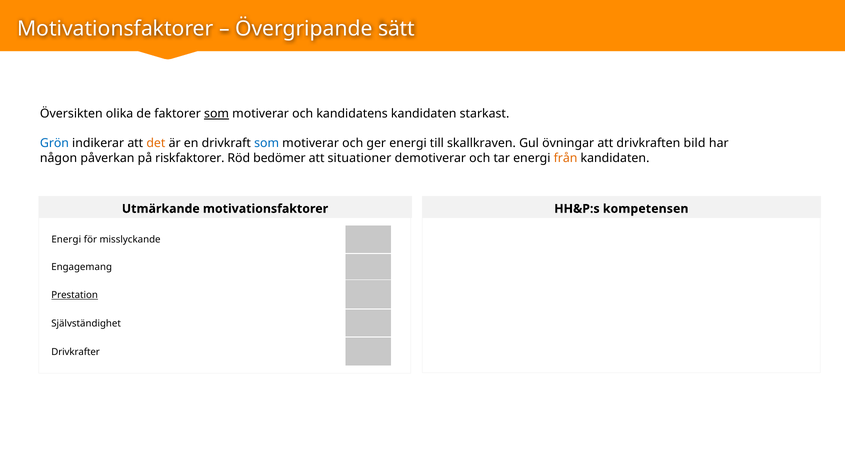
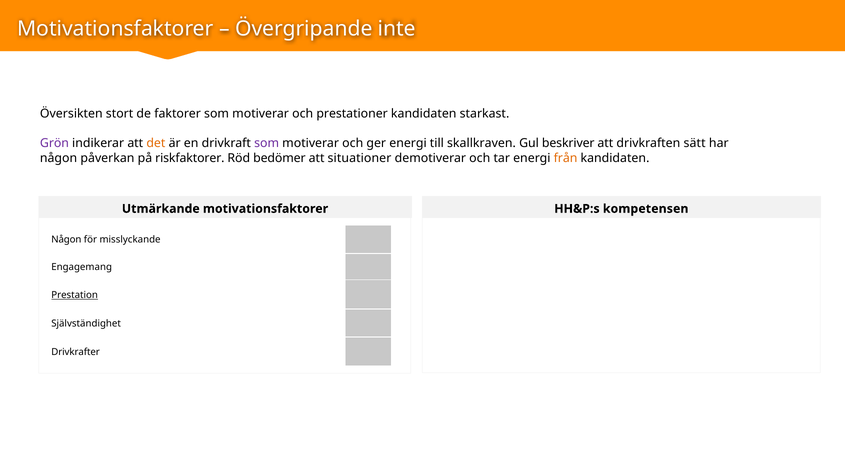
sätt: sätt -> inte (397, 29)
olika: olika -> stort (120, 114)
som underline: present -> none (217, 114)
kandidatens: kandidatens -> prestationer (352, 114)
Grön colour: blue -> purple (54, 143)
som colour: blue -> purple (267, 143)
övningar: övningar -> beskriver (568, 143)
bild: bild -> sätt (695, 143)
Energi: Energi -> Någon (66, 240)
